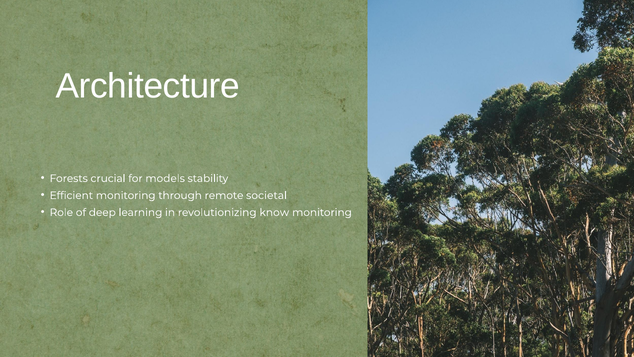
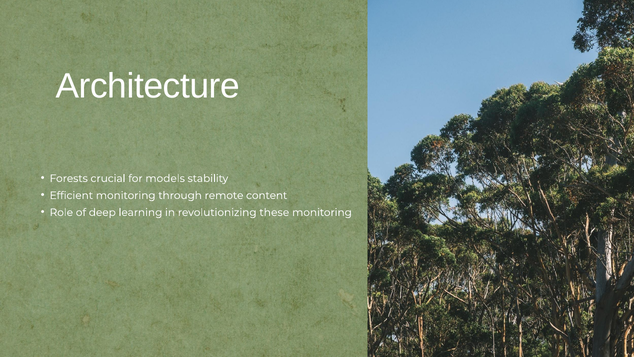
societal: societal -> content (267, 195)
know: know -> these (274, 212)
